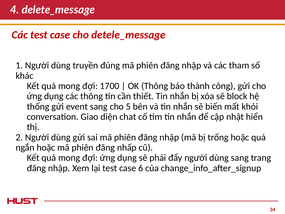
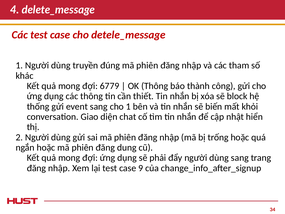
1700: 1700 -> 6779 (110, 86)
cho 5: 5 -> 1 (128, 106)
nhấp: nhấp -> dung (127, 147)
6: 6 -> 9 (141, 168)
